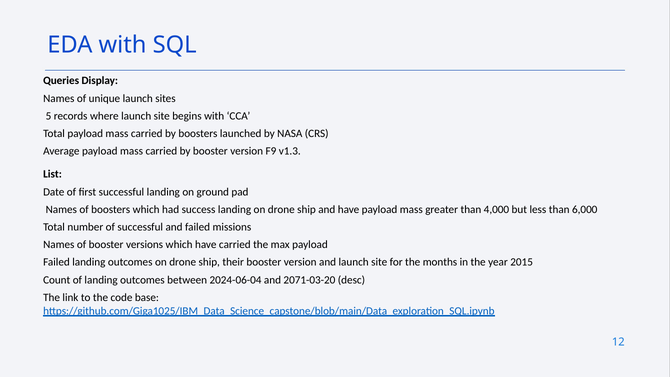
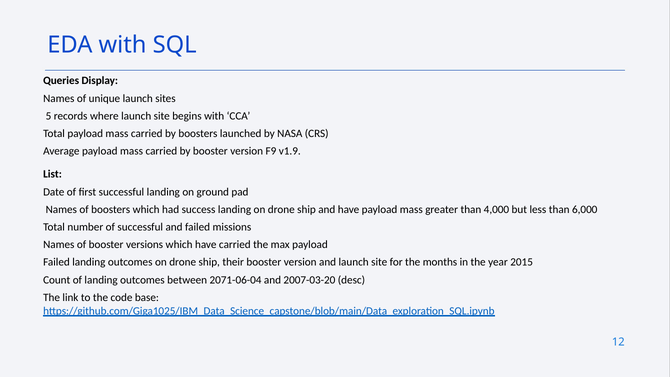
v1.3: v1.3 -> v1.9 (290, 151)
2024-06-04: 2024-06-04 -> 2071-06-04 (236, 280)
2071-03-20: 2071-03-20 -> 2007-03-20 (309, 280)
